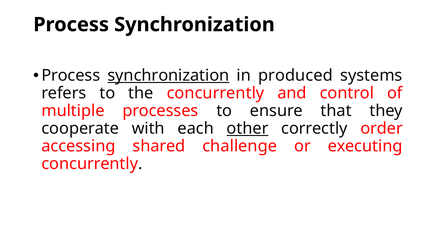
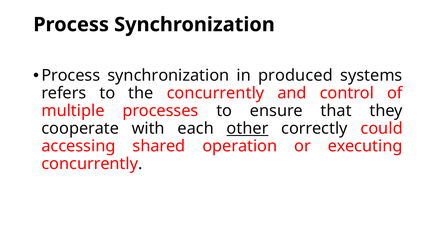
synchronization underline: present -> none (168, 76)
order: order -> could (382, 129)
challenge: challenge -> operation (240, 146)
